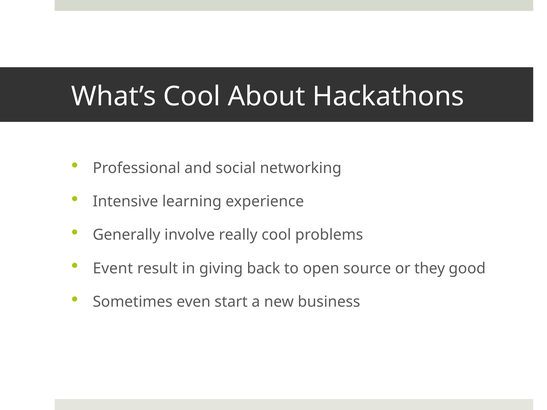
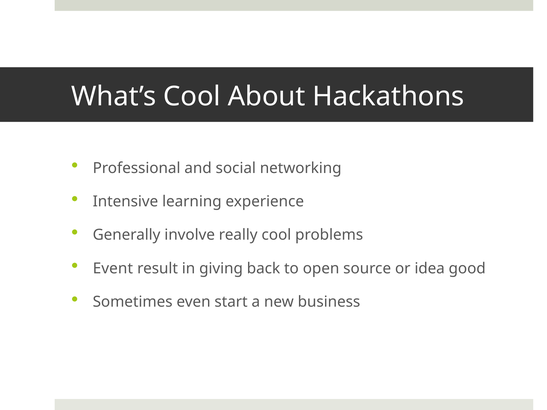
they: they -> idea (430, 269)
